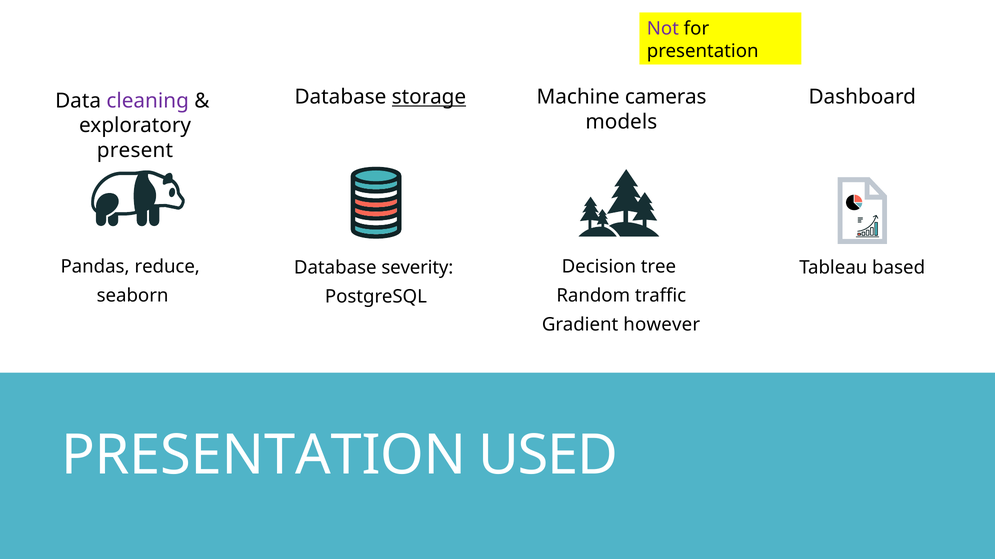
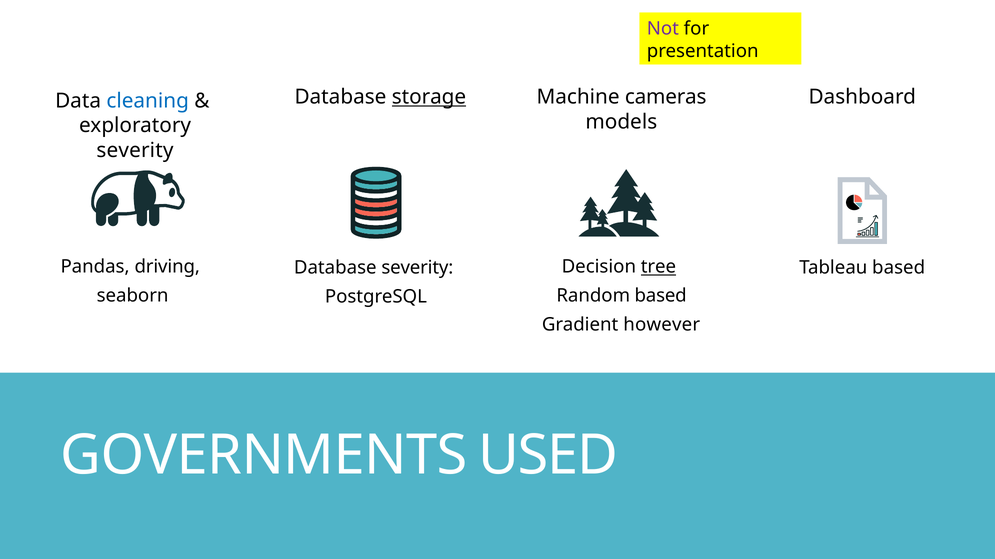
cleaning colour: purple -> blue (148, 101)
present: present -> severity (135, 151)
reduce: reduce -> driving (167, 267)
tree underline: none -> present (658, 267)
Random traffic: traffic -> based (661, 296)
PRESENTATION: PRESENTATION -> GOVERNMENTS (264, 456)
